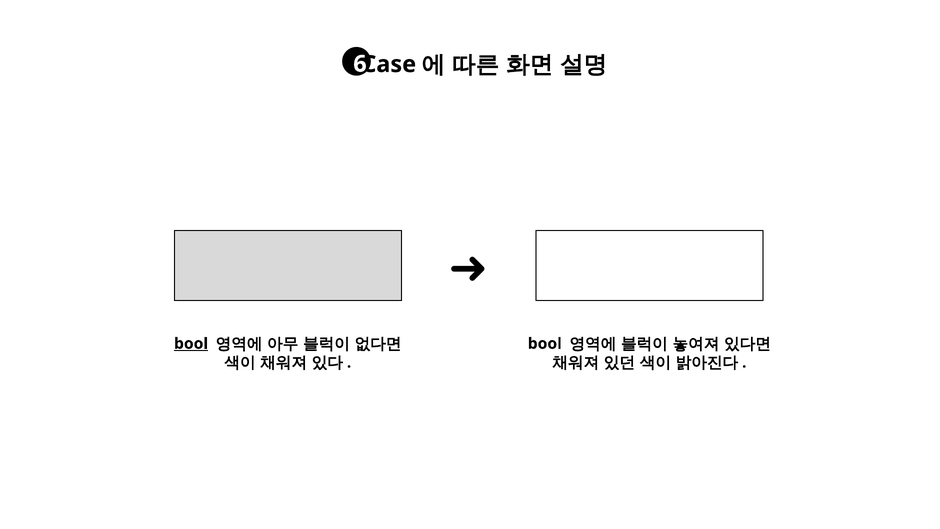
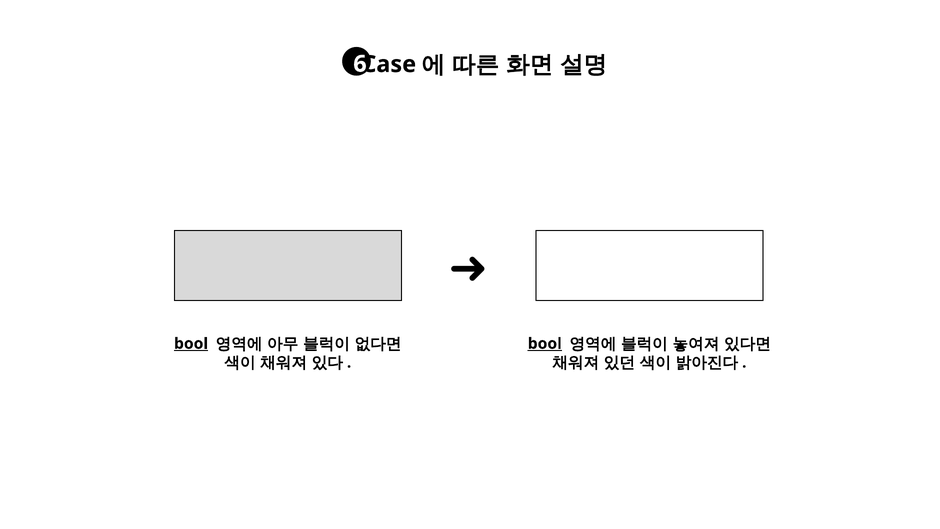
bool underline: none -> present (545, 343)
